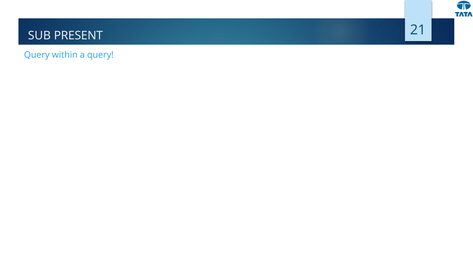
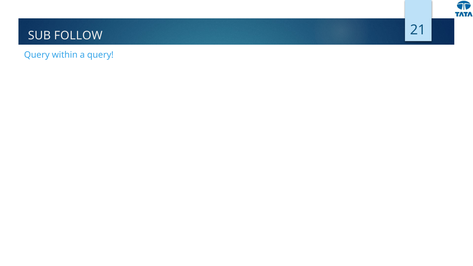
PRESENT: PRESENT -> FOLLOW (78, 36)
